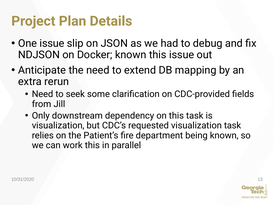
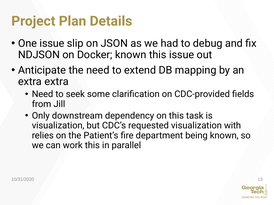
extra rerun: rerun -> extra (57, 82)
visualization task: task -> with (233, 126)
